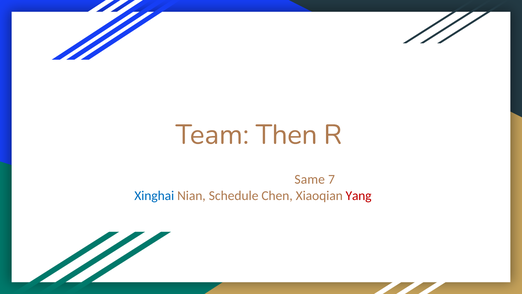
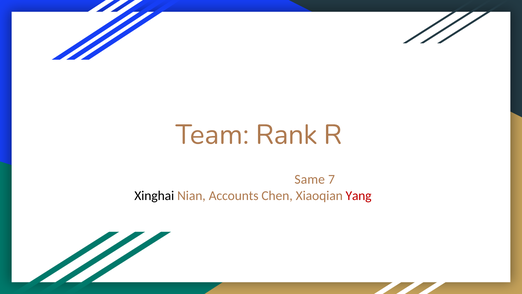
Then: Then -> Rank (286, 135)
Xinghai colour: blue -> black (154, 195)
Schedule: Schedule -> Accounts (234, 195)
